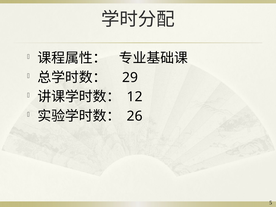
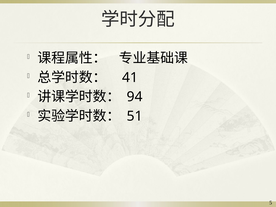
29: 29 -> 41 (130, 77)
12: 12 -> 94 (135, 97)
26: 26 -> 51 (135, 116)
